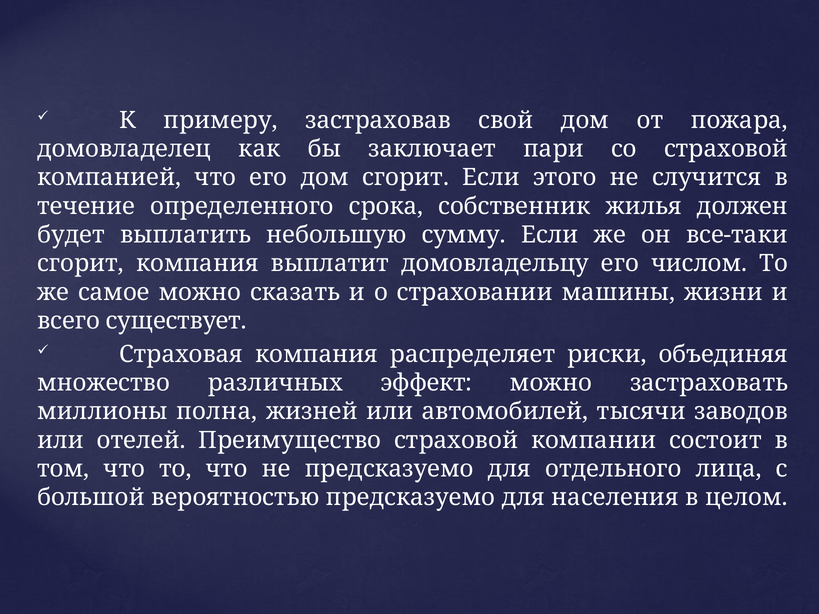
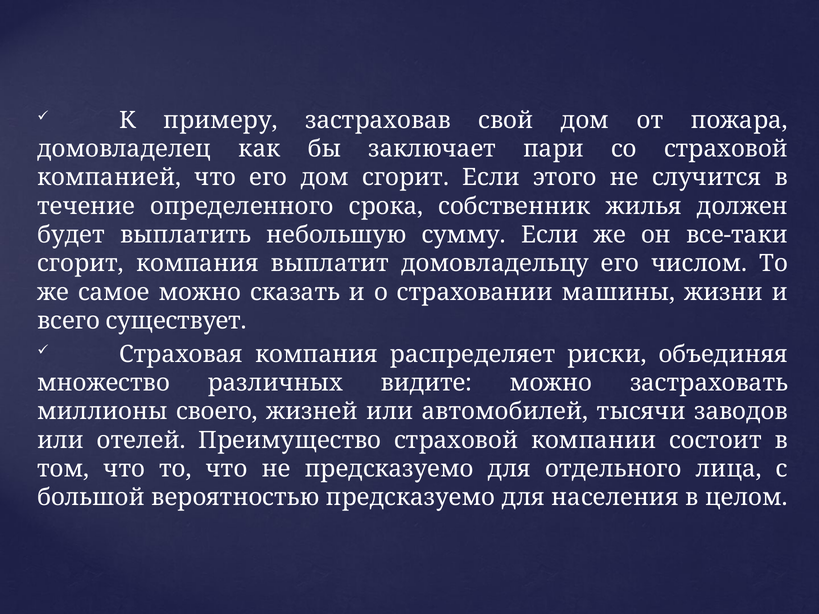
эффект: эффект -> видите (427, 383)
полна: полна -> своего (217, 412)
